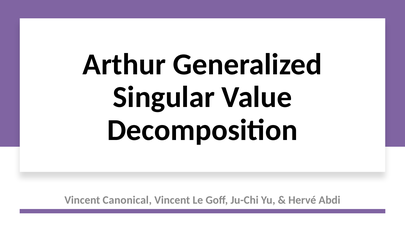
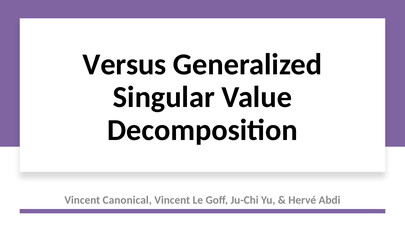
Arthur: Arthur -> Versus (124, 64)
